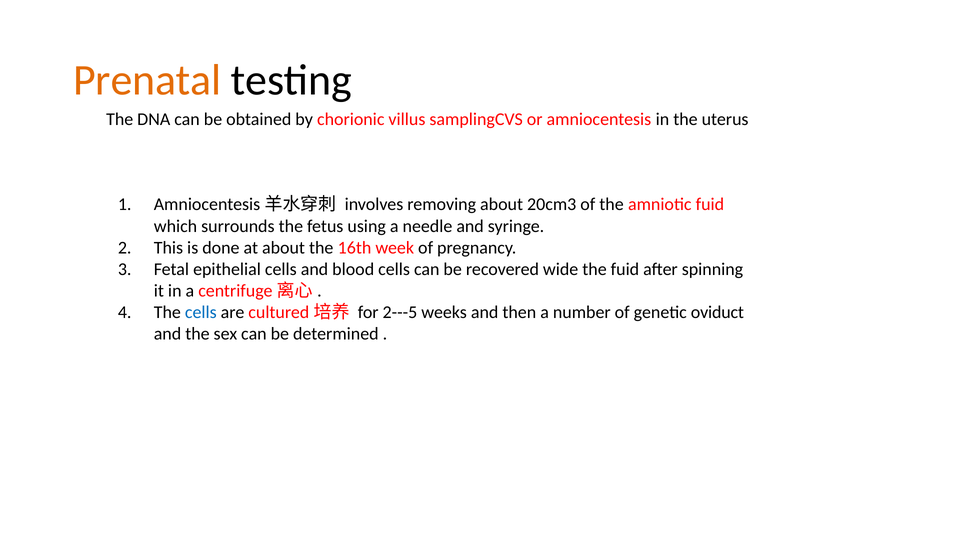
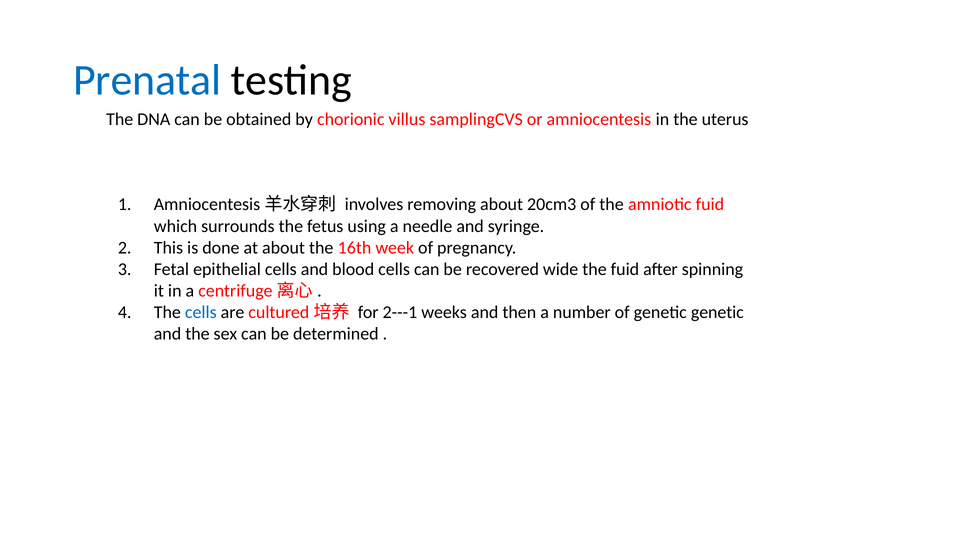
Prenatal colour: orange -> blue (147, 80)
2---5: 2---5 -> 2---1 (400, 312)
genetic oviduct: oviduct -> genetic (717, 312)
